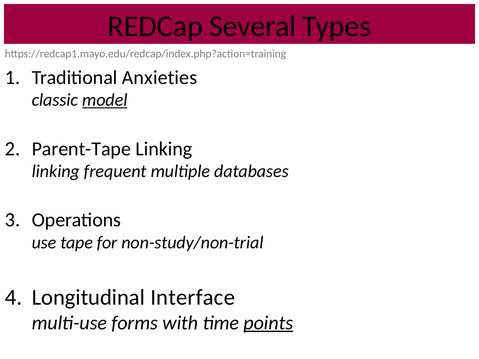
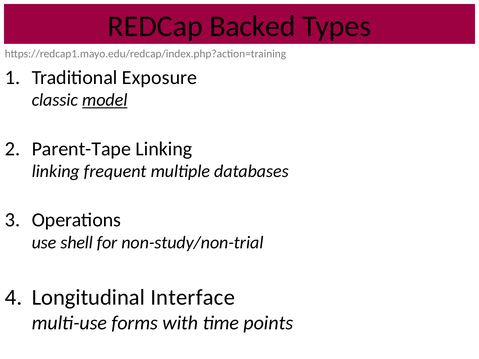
Several: Several -> Backed (253, 26)
Anxieties: Anxieties -> Exposure (160, 78)
tape: tape -> shell (77, 243)
points underline: present -> none (268, 323)
